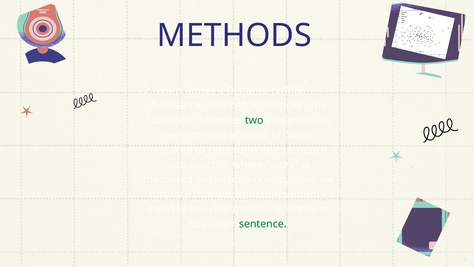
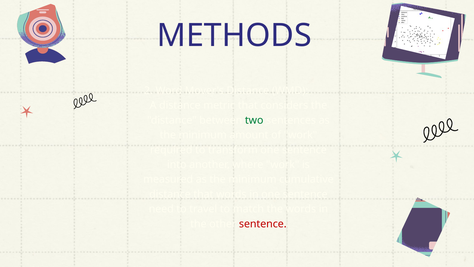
sentence colour: green -> red (263, 224)
